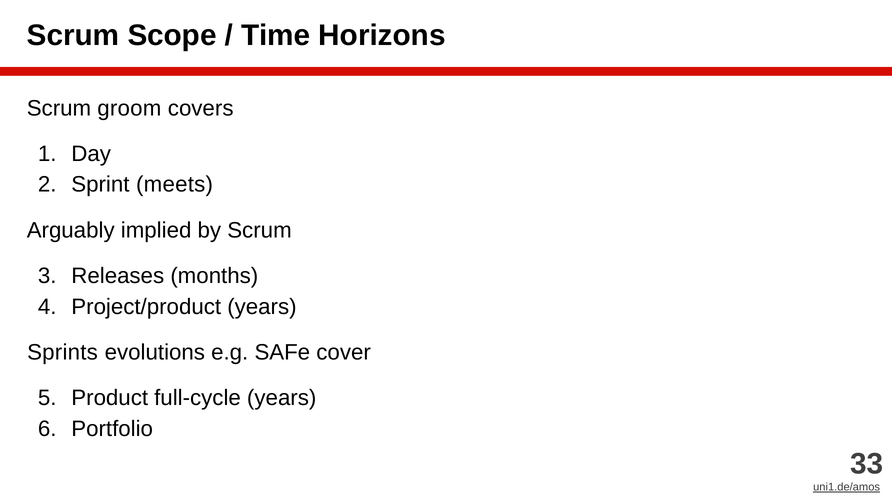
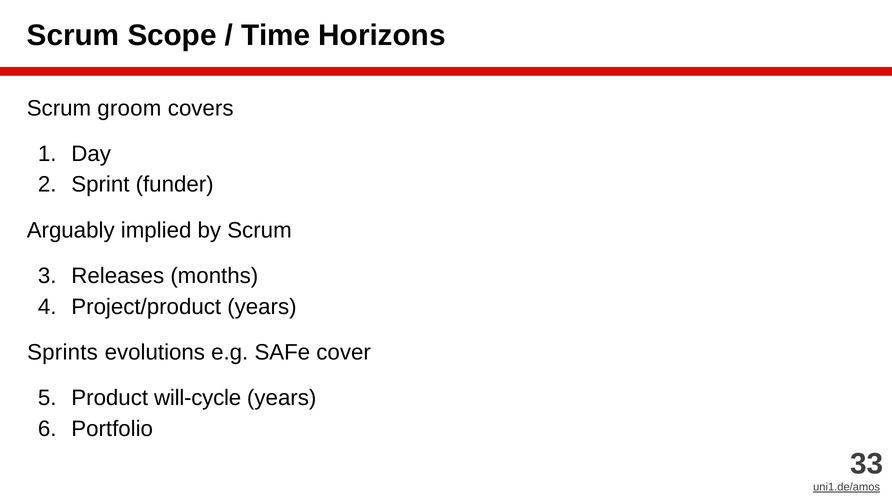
meets: meets -> funder (175, 185)
full-cycle: full-cycle -> will-cycle (198, 398)
